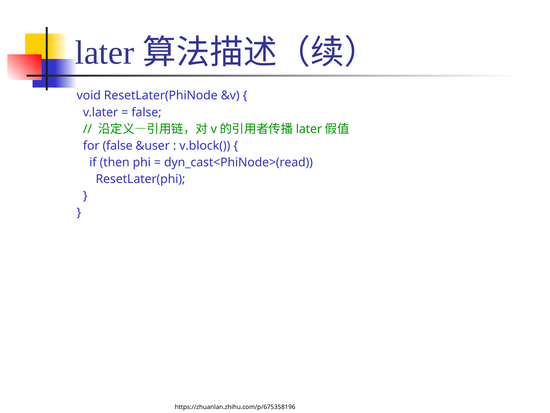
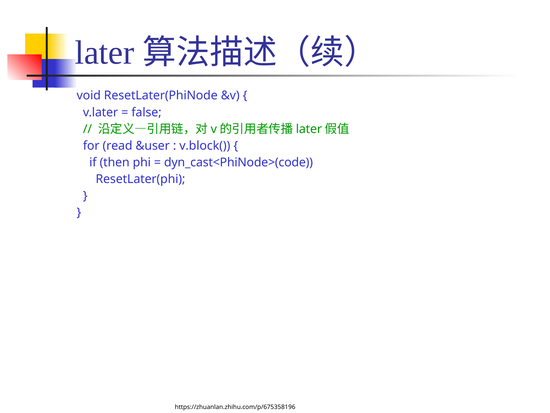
for false: false -> read (118, 146)
dyn_cast<PhiNode>(read: dyn_cast<PhiNode>(read -> dyn_cast<PhiNode>(code (239, 162)
